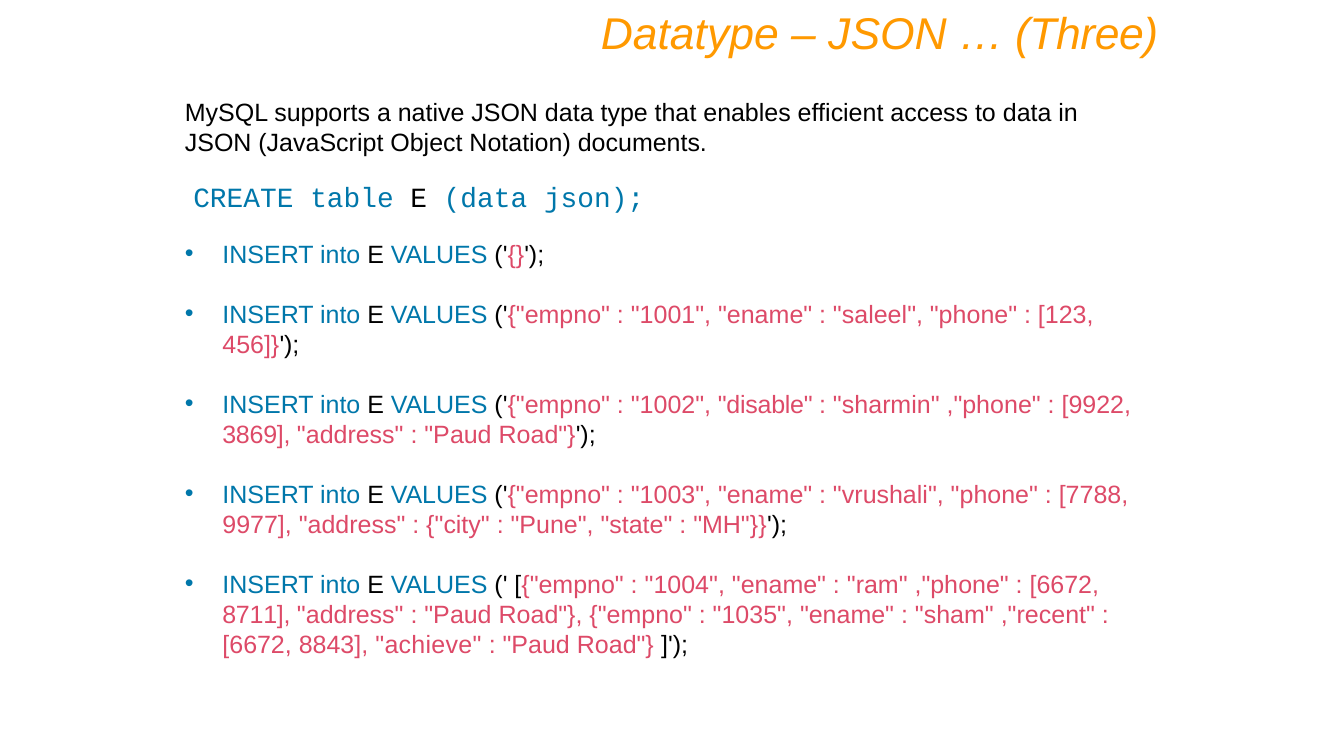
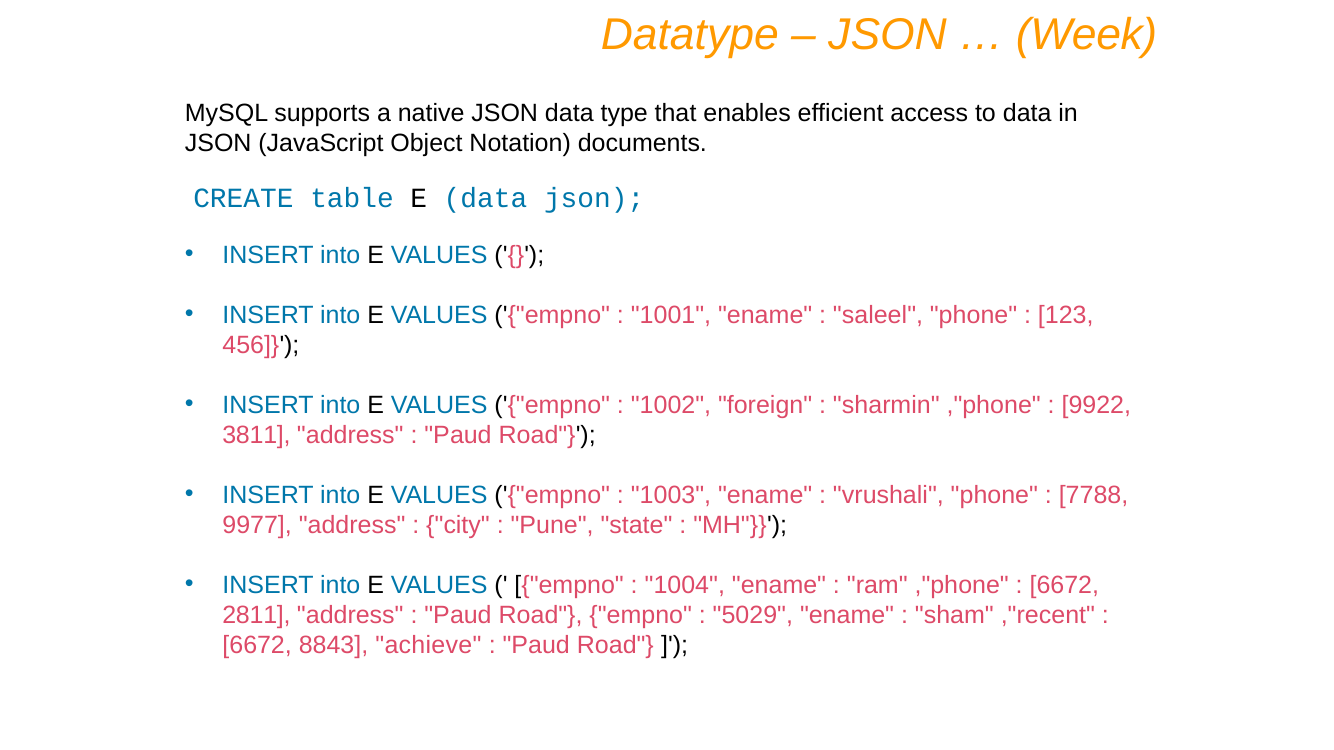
Three: Three -> Week (1087, 35)
disable: disable -> foreign (765, 405)
3869: 3869 -> 3811 (256, 435)
8711: 8711 -> 2811 (256, 615)
1035: 1035 -> 5029 (753, 615)
